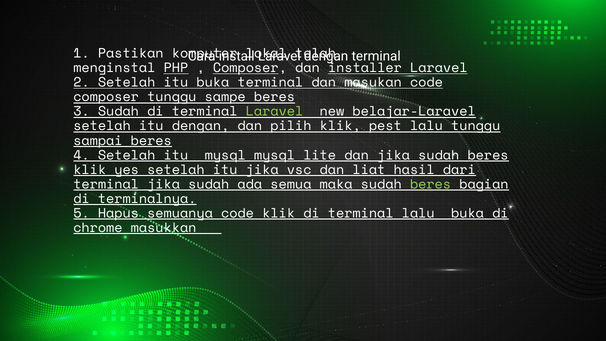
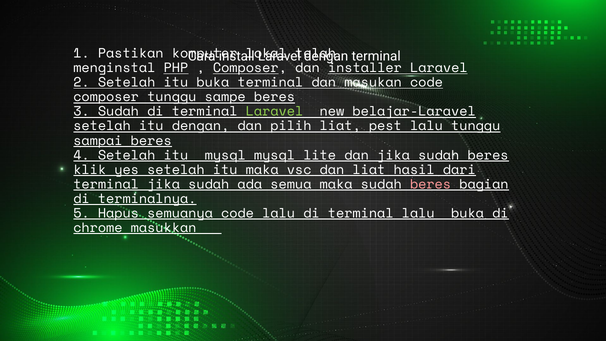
pilih klik: klik -> liat (340, 126)
itu jika: jika -> maka (262, 170)
beres colour: light green -> pink (431, 184)
code klik: klik -> lalu (279, 213)
